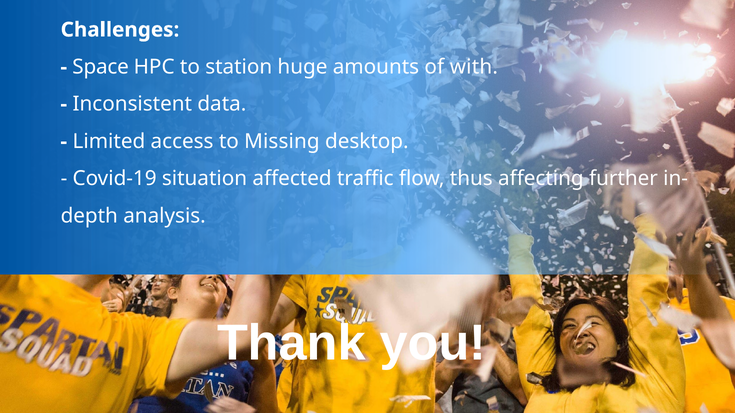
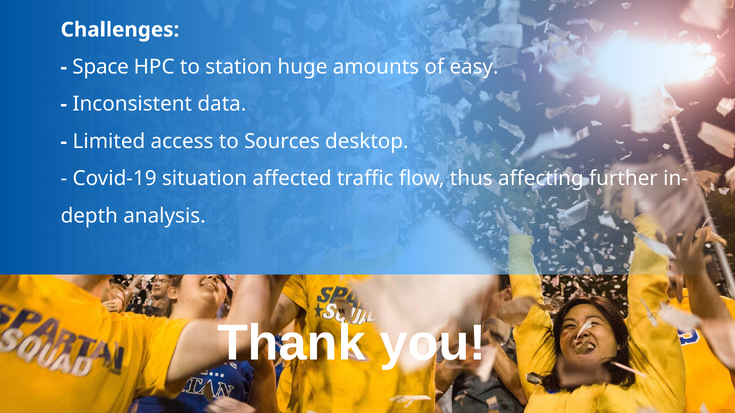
with: with -> easy (474, 67)
Missing: Missing -> Sources (282, 142)
